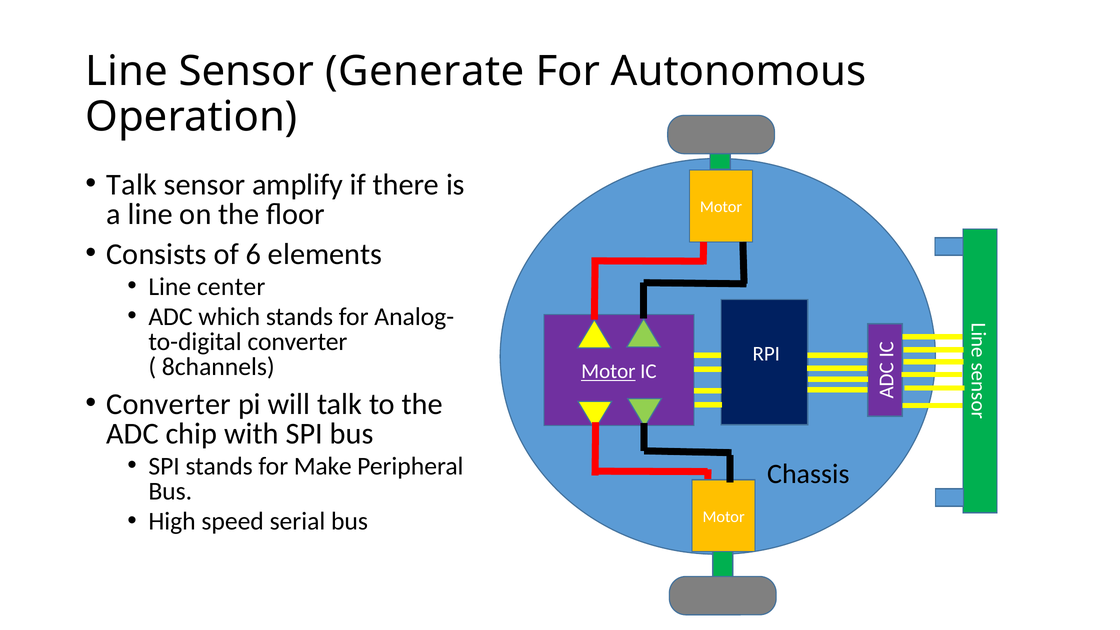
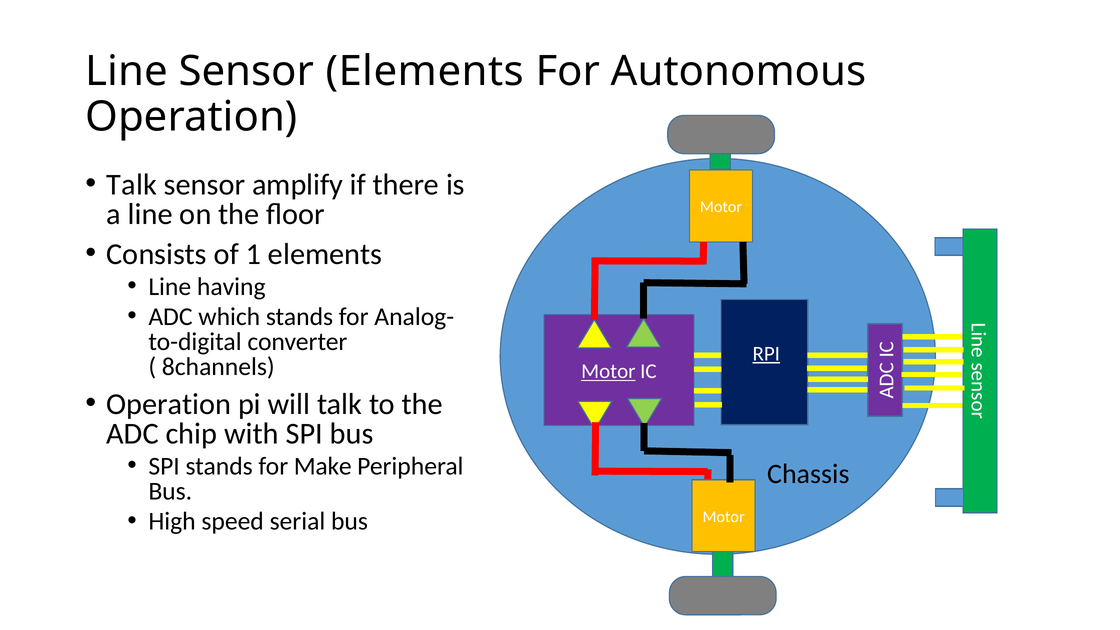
Sensor Generate: Generate -> Elements (425, 71)
6: 6 -> 1 (253, 254)
center: center -> having (231, 287)
RPI underline: none -> present (766, 354)
Converter: Converter -> Operation (169, 404)
